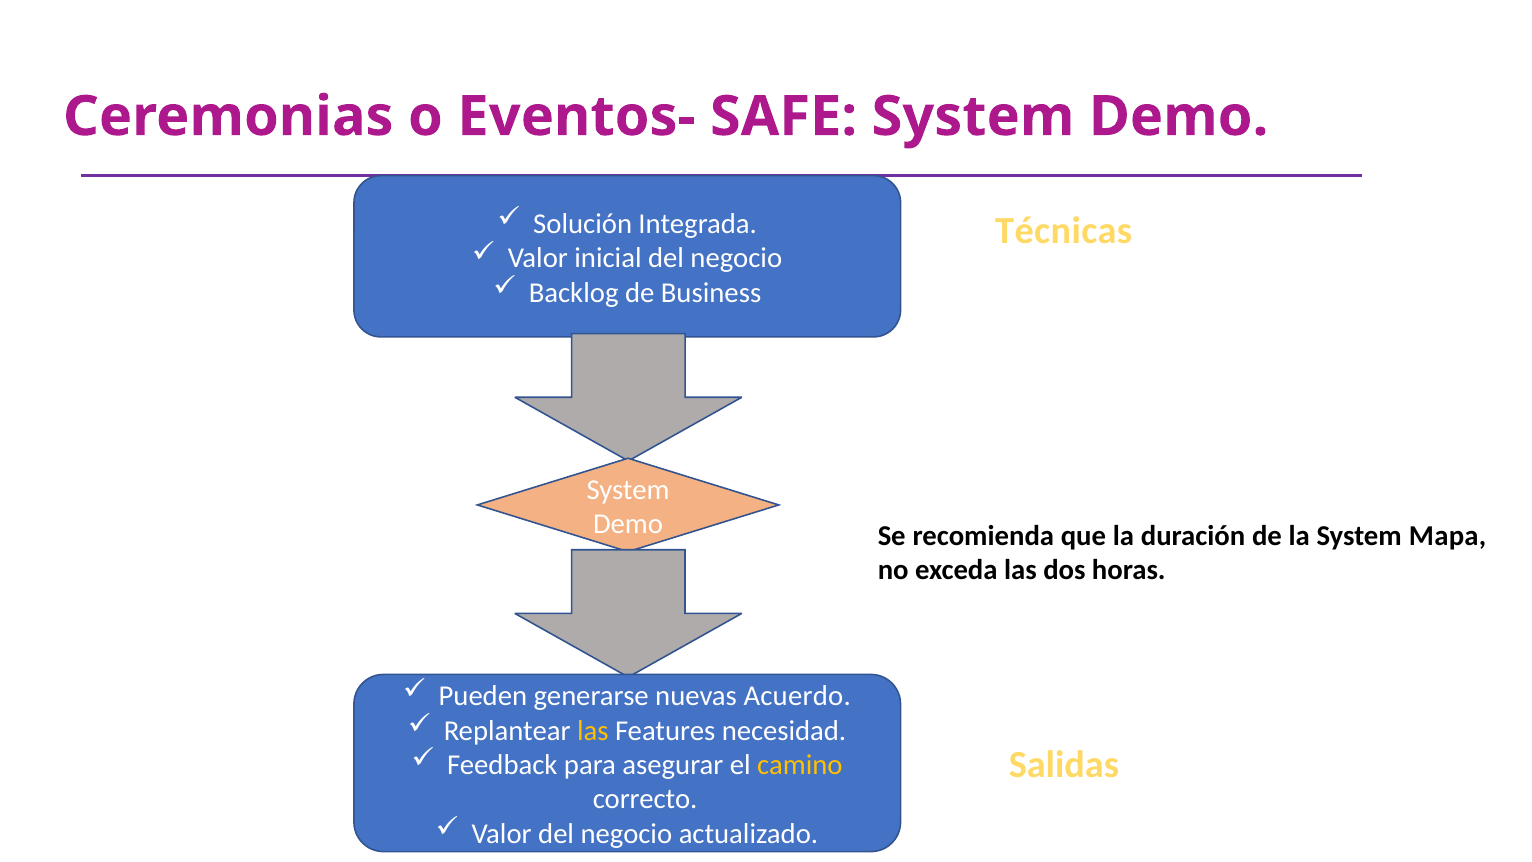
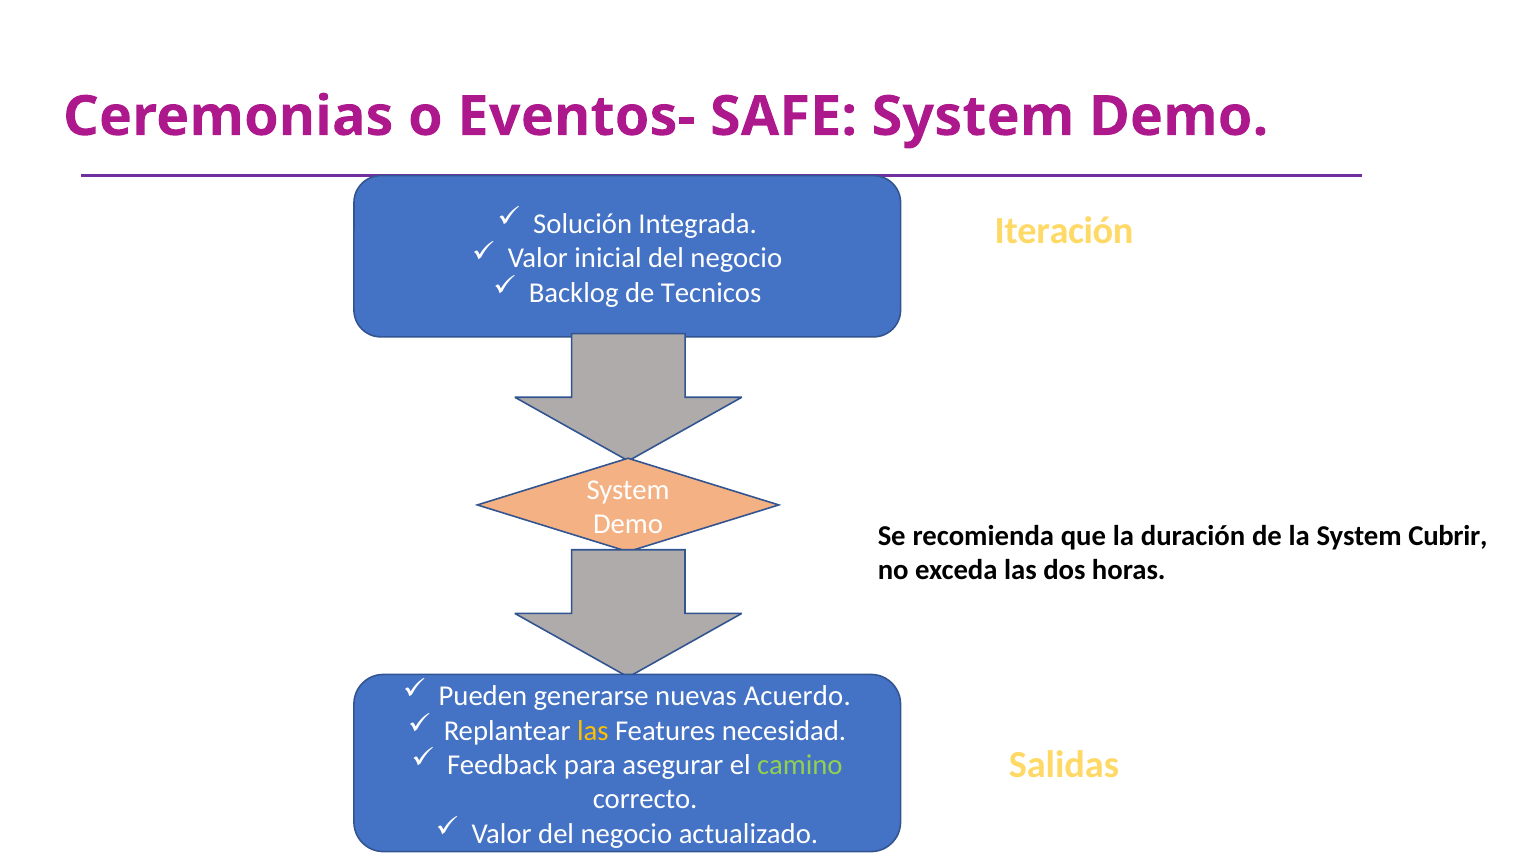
Técnicas: Técnicas -> Iteración (1064, 231)
Business: Business -> Tecnicos (711, 293)
Mapa: Mapa -> Cubrir (1448, 536)
camino colour: yellow -> light green (800, 765)
